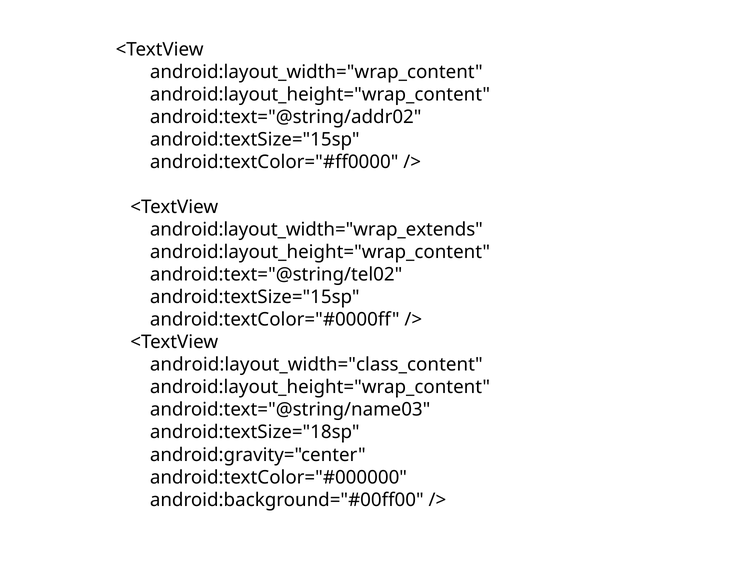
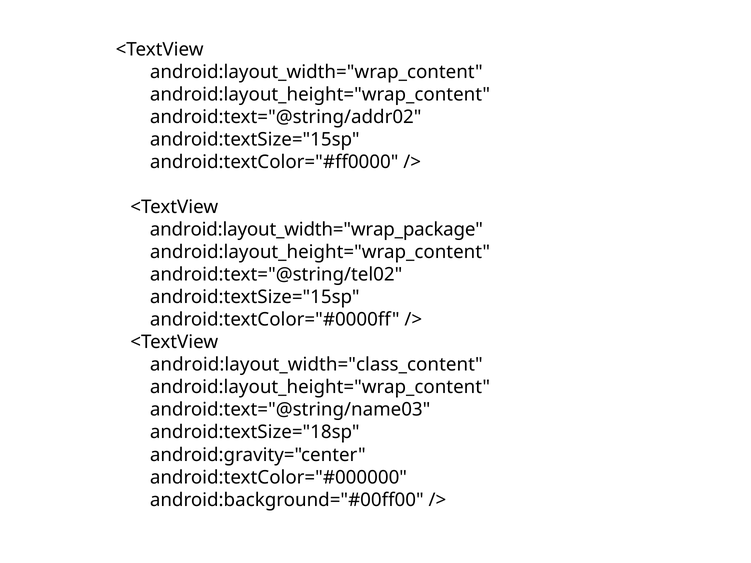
android:layout_width="wrap_extends: android:layout_width="wrap_extends -> android:layout_width="wrap_package (316, 230)
